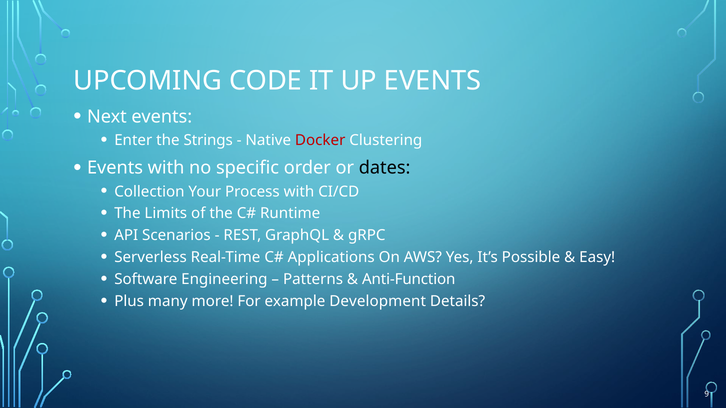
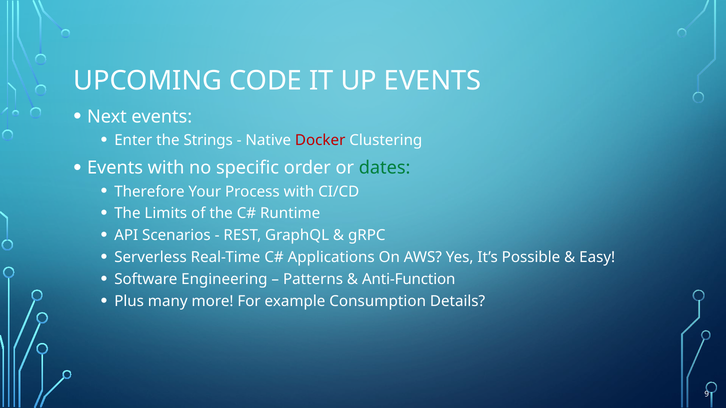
dates colour: black -> green (385, 168)
Collection: Collection -> Therefore (149, 192)
Development: Development -> Consumption (378, 301)
